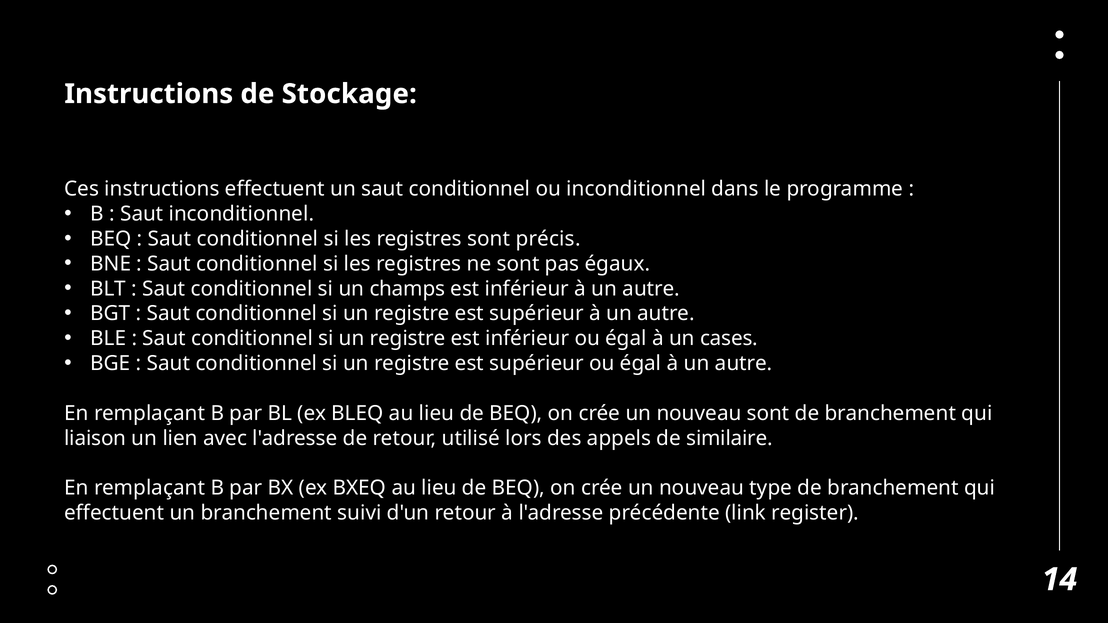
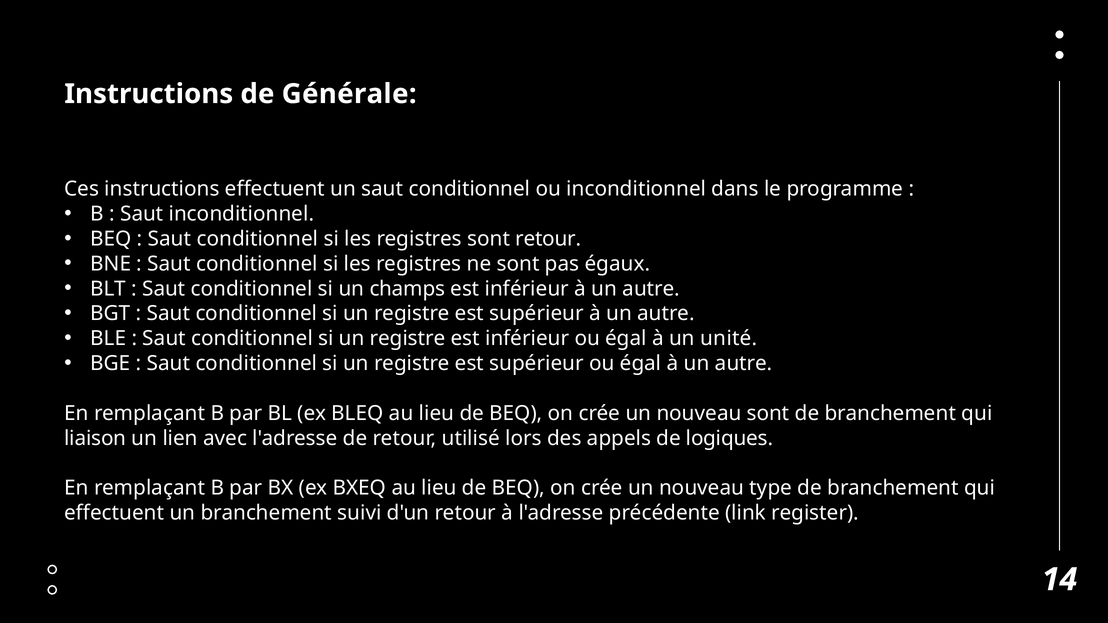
Stockage: Stockage -> Générale (349, 94)
sont précis: précis -> retour (548, 239)
cases: cases -> unité (729, 339)
similaire: similaire -> logiques (730, 438)
